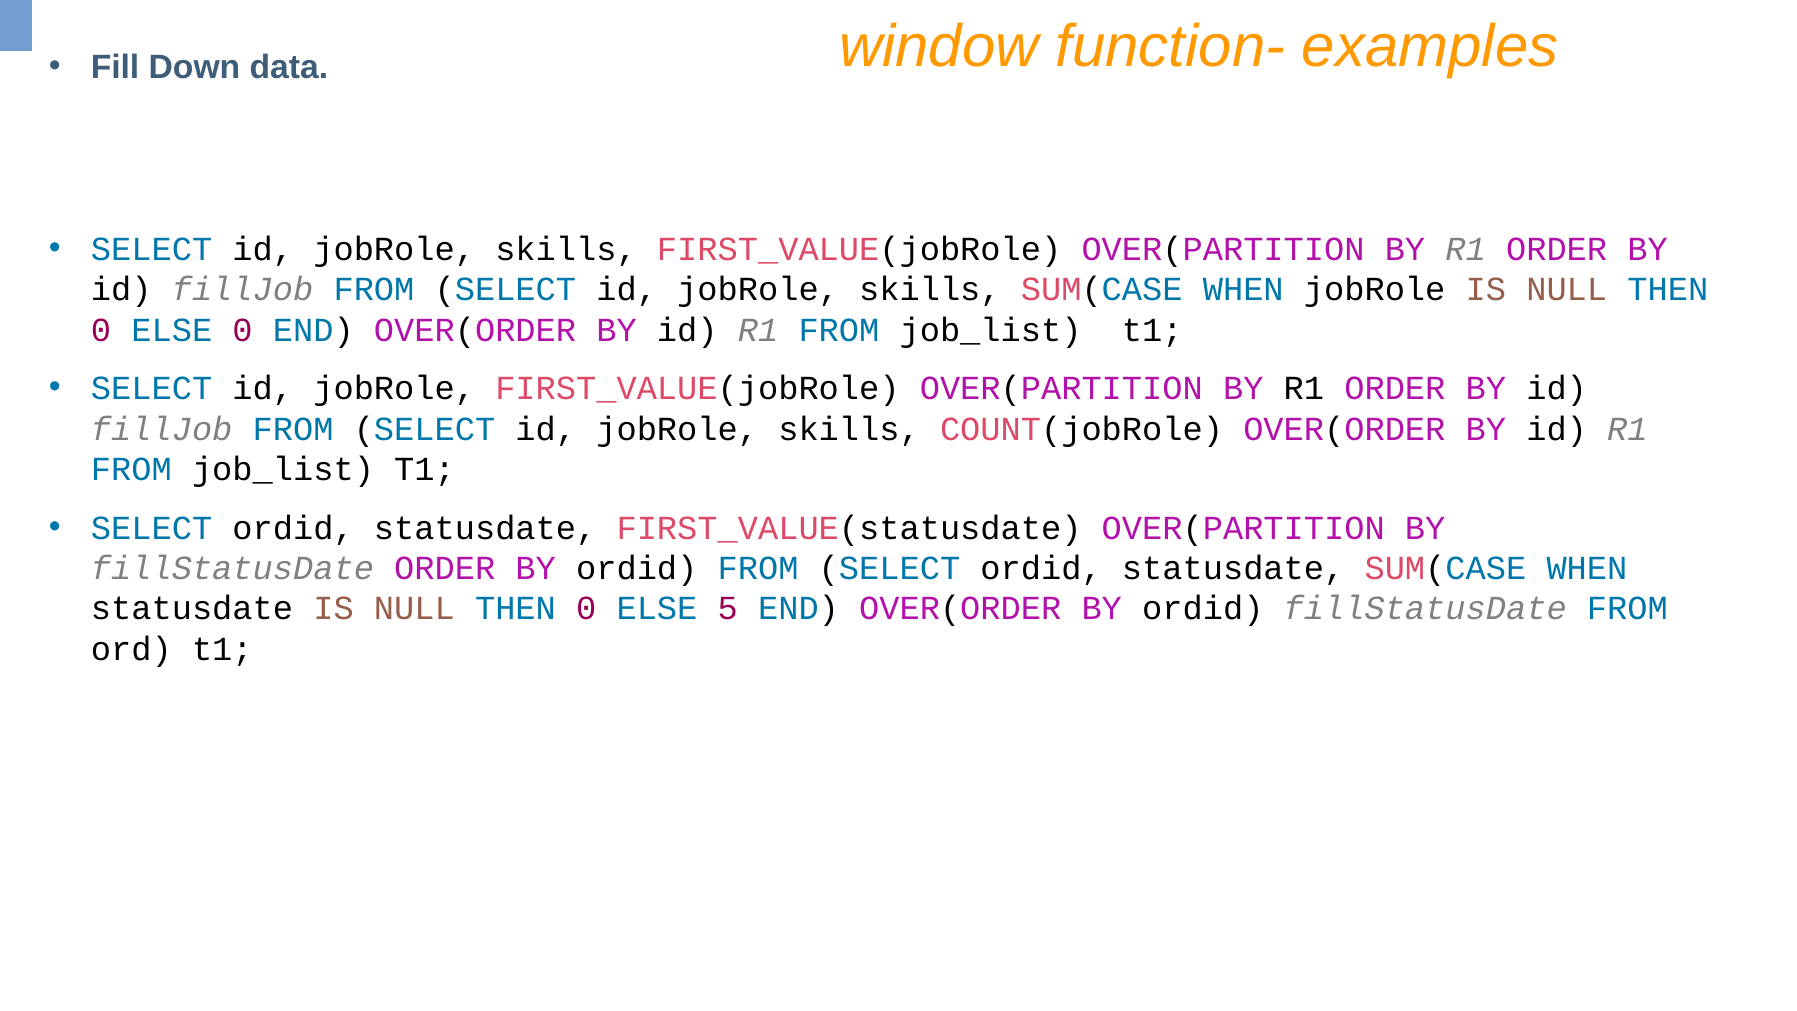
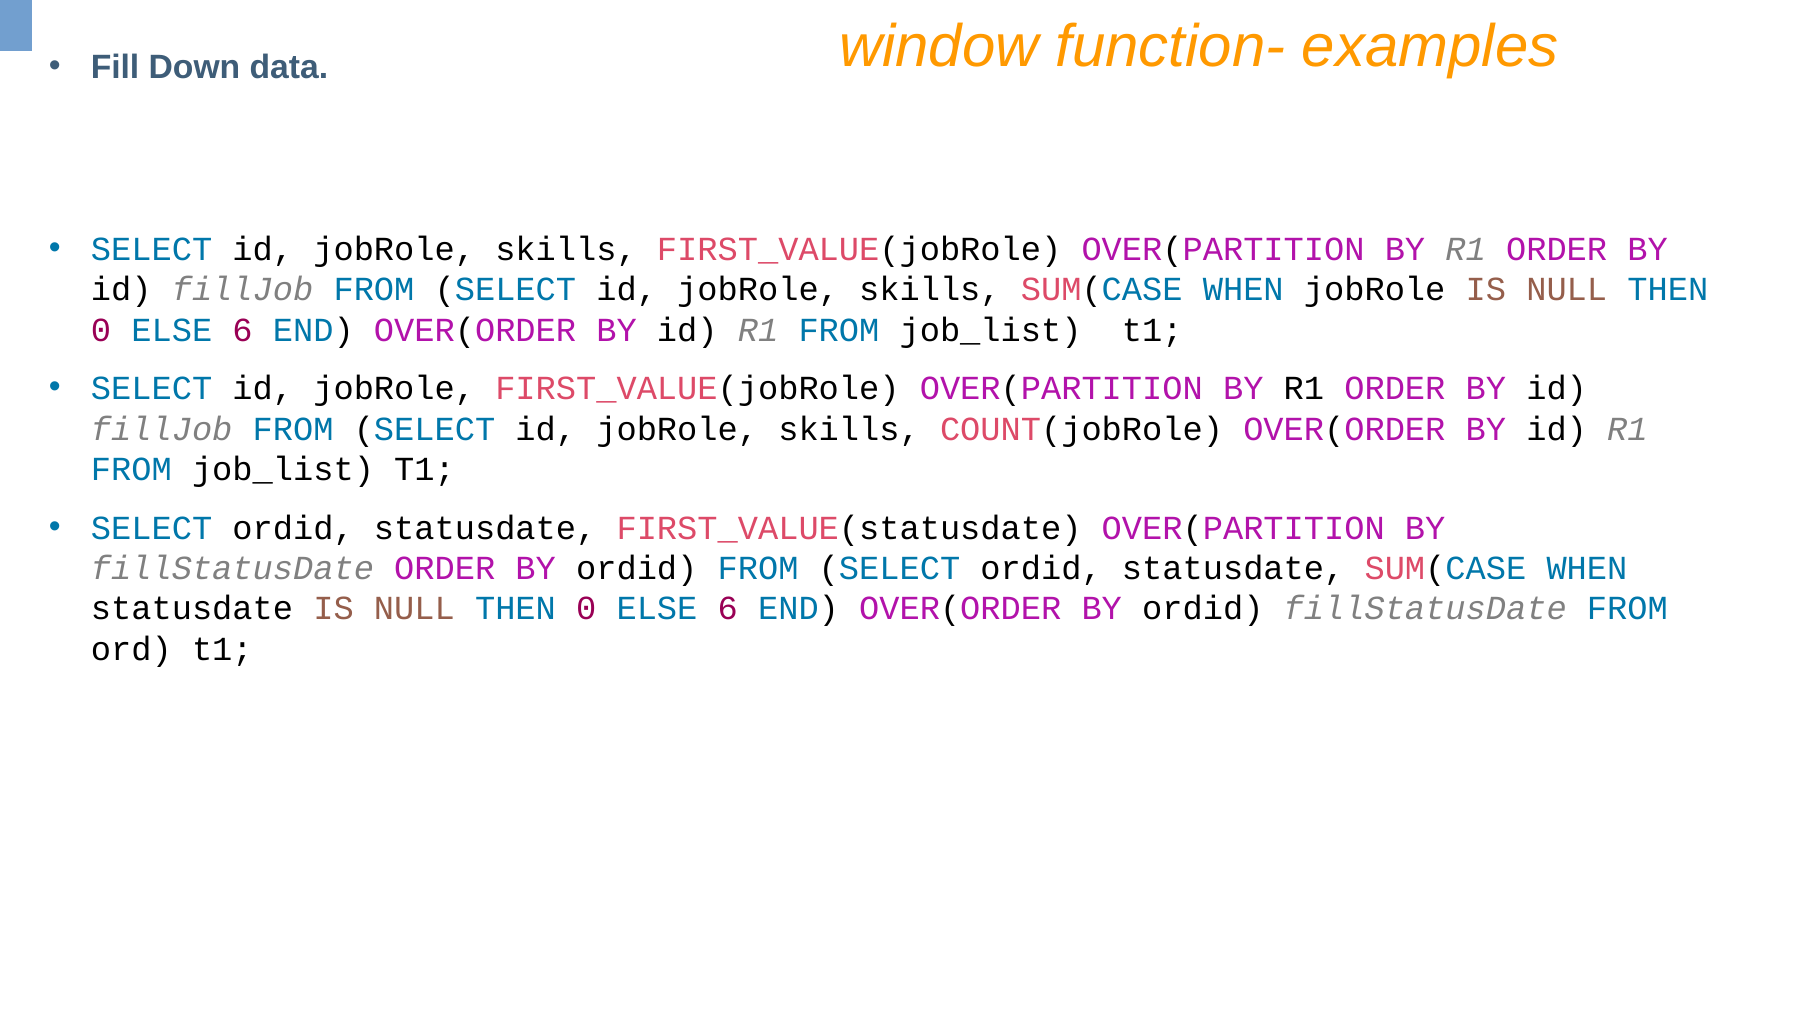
0: 0 -> 6 (243, 330)
5: 5 -> 6 (728, 609)
